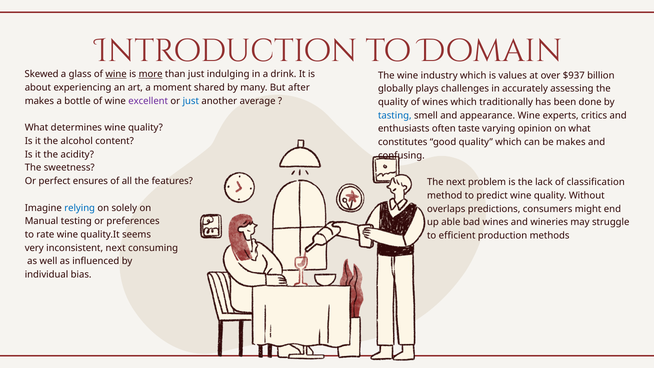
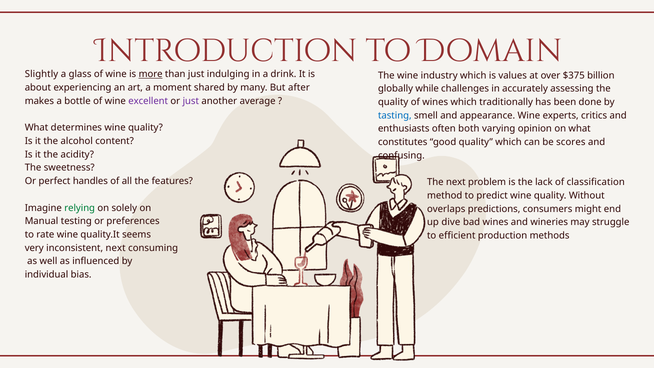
Skewed: Skewed -> Slightly (42, 74)
wine underline: present -> none (116, 74)
$937: $937 -> $375 (574, 75)
plays: plays -> while (427, 89)
just colour: blue -> purple (191, 101)
taste: taste -> both (469, 129)
be makes: makes -> scores (571, 142)
ensures: ensures -> handles (90, 181)
relying colour: blue -> green (80, 208)
able: able -> dive (451, 222)
